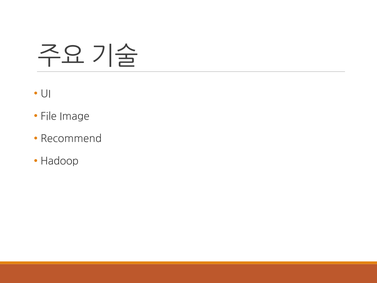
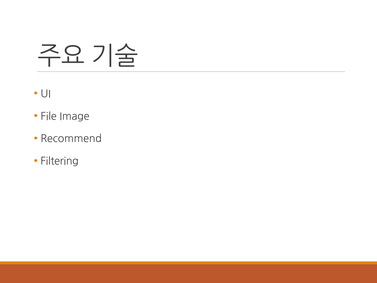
Hadoop: Hadoop -> Filtering (60, 161)
